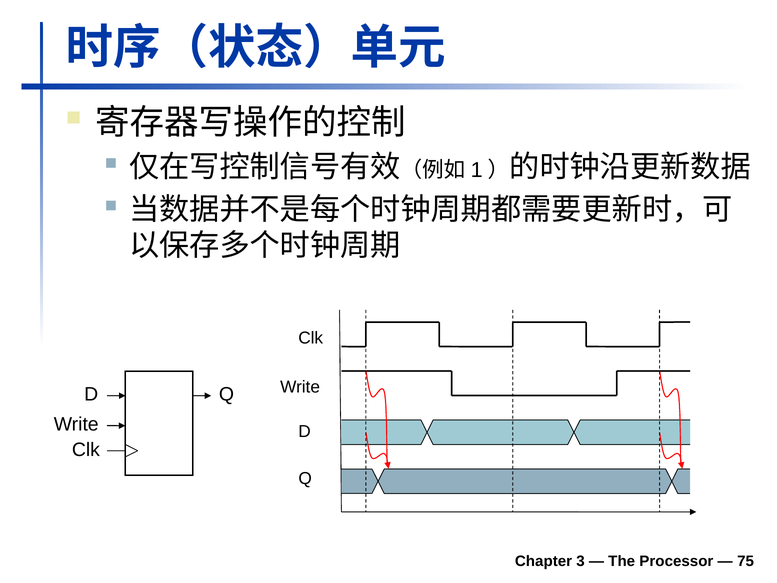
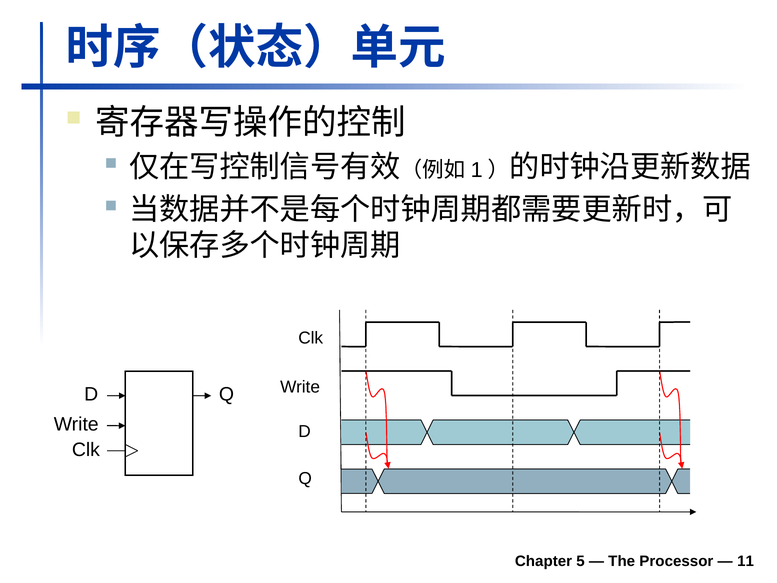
3: 3 -> 5 (580, 561)
75: 75 -> 11 (746, 561)
